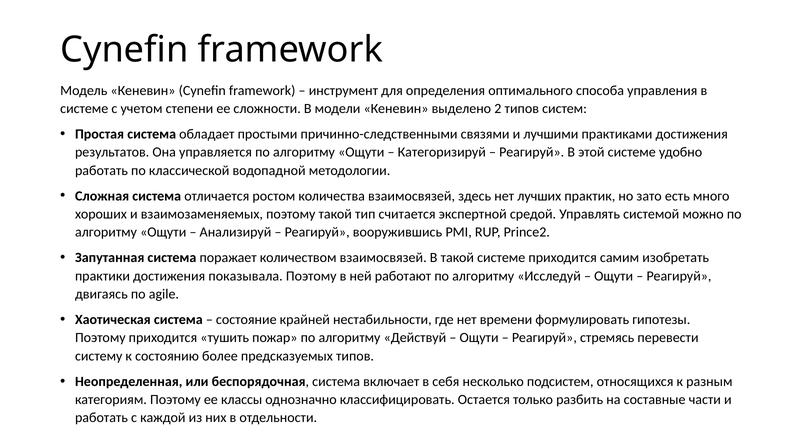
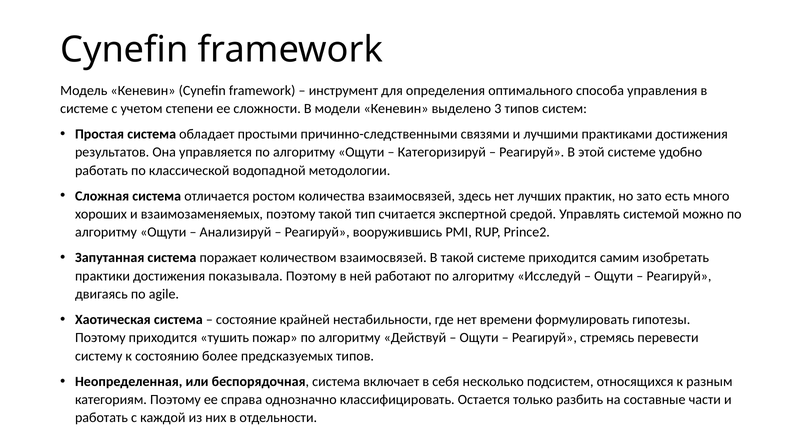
2: 2 -> 3 (498, 108)
классы: классы -> справа (242, 399)
